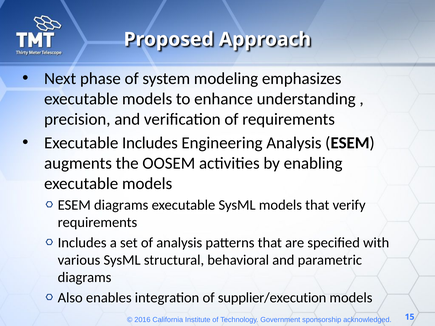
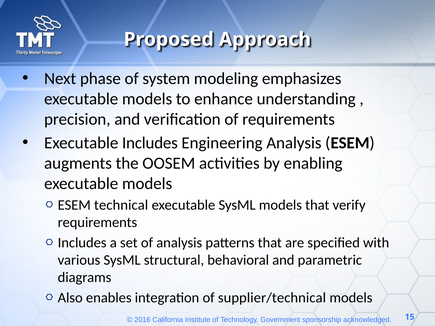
ESEM diagrams: diagrams -> technical (121, 205)
supplier/execution: supplier/execution -> supplier/technical (272, 298)
